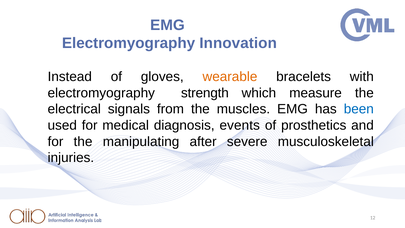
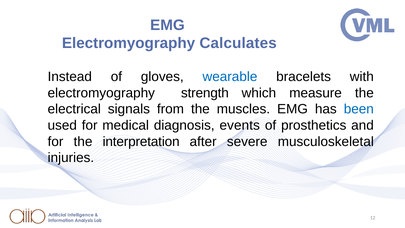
Innovation: Innovation -> Calculates (238, 43)
wearable colour: orange -> blue (230, 77)
manipulating: manipulating -> interpretation (141, 141)
